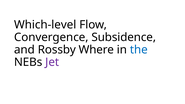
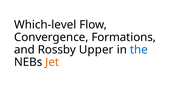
Subsidence: Subsidence -> Formations (124, 37)
Where: Where -> Upper (96, 50)
Jet colour: purple -> orange (52, 62)
